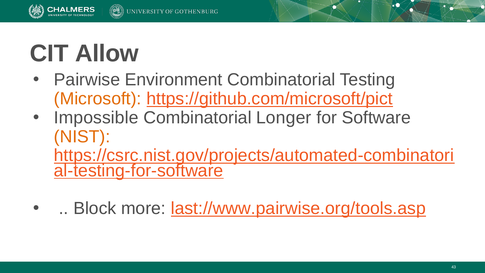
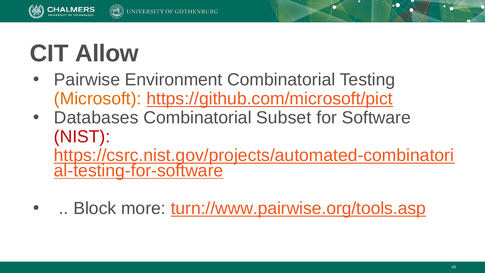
Impossible: Impossible -> Databases (96, 118)
Longer: Longer -> Subset (284, 118)
NIST colour: orange -> red (82, 136)
last://www.pairwise.org/tools.asp: last://www.pairwise.org/tools.asp -> turn://www.pairwise.org/tools.asp (298, 208)
